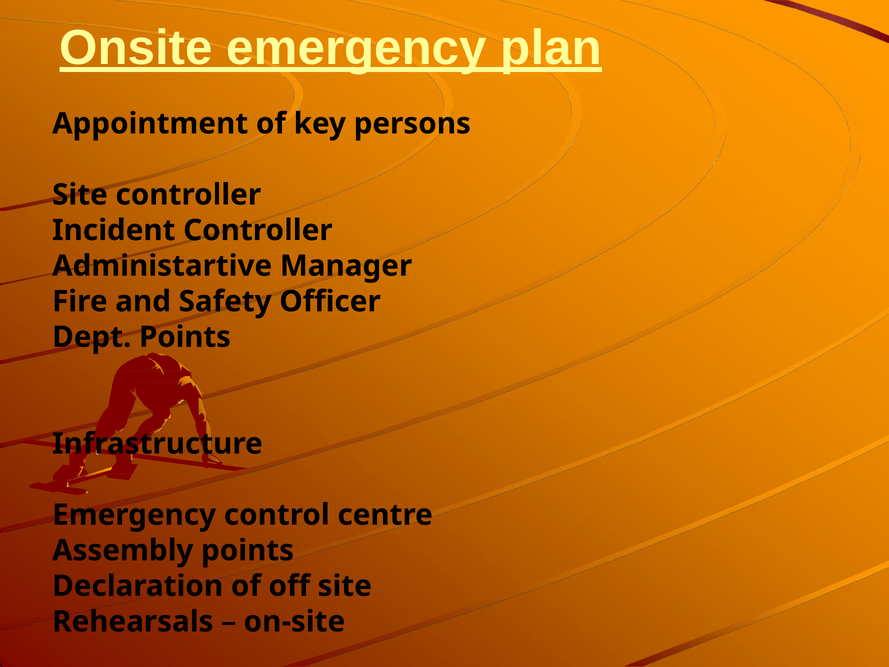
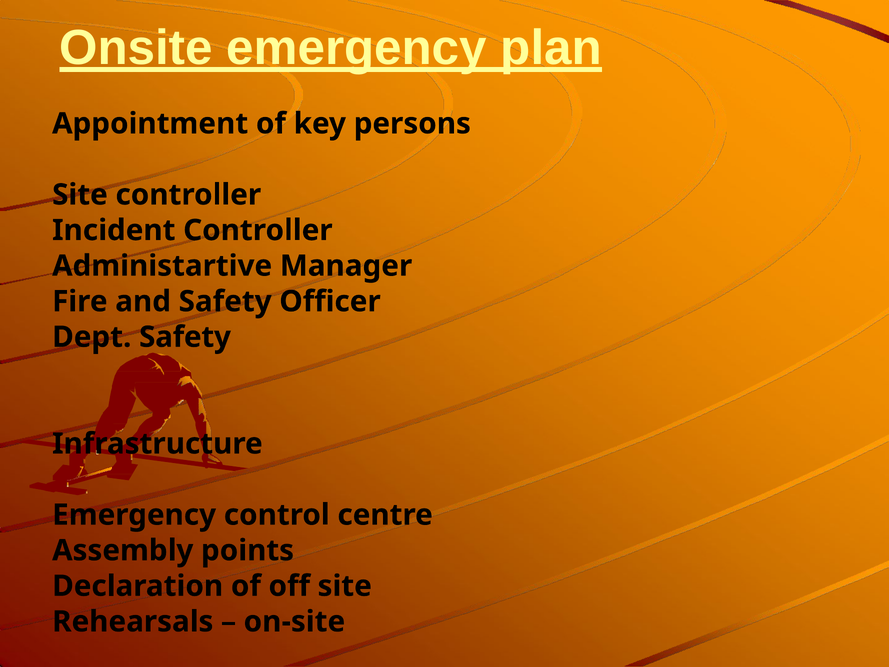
Dept Points: Points -> Safety (185, 337)
